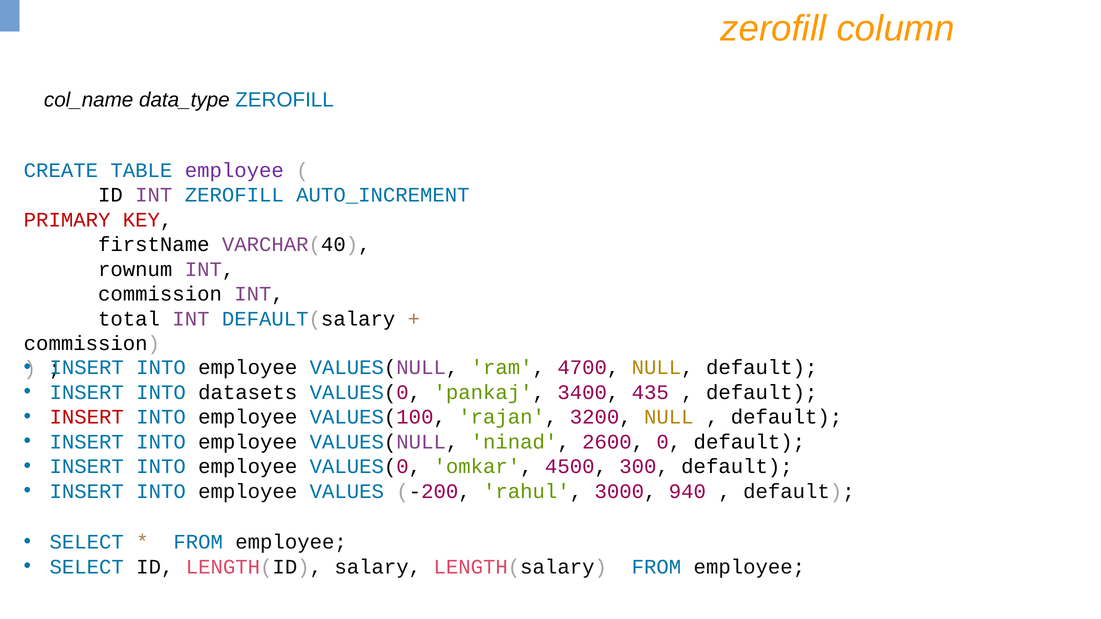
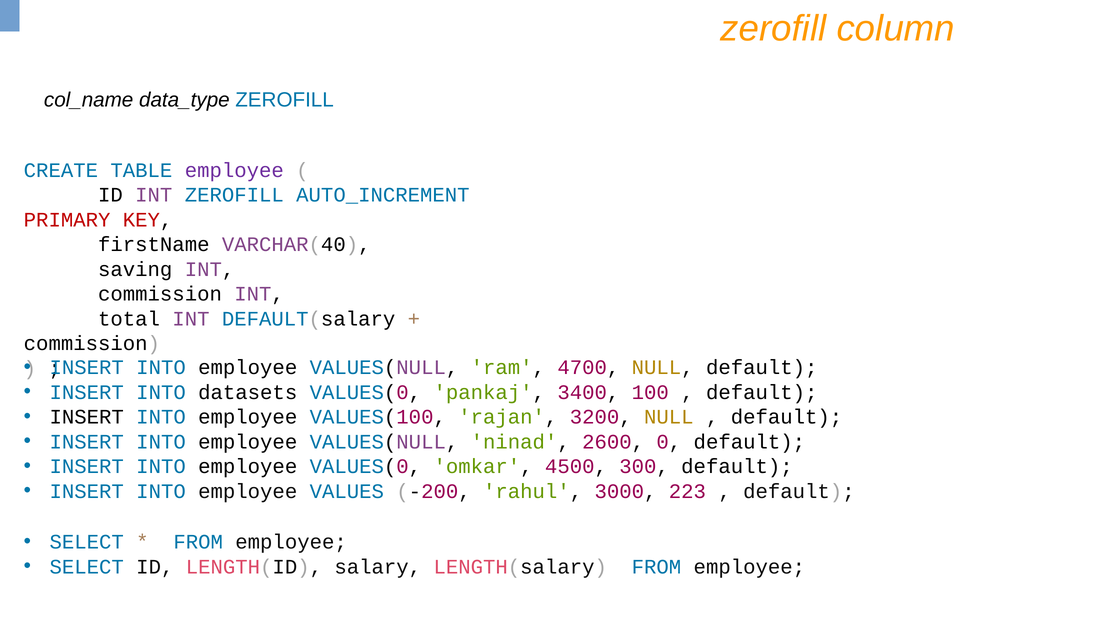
rownum: rownum -> saving (135, 269)
435: 435 -> 100 (650, 392)
INSERT colour: red -> black (87, 417)
940: 940 -> 223 (687, 492)
